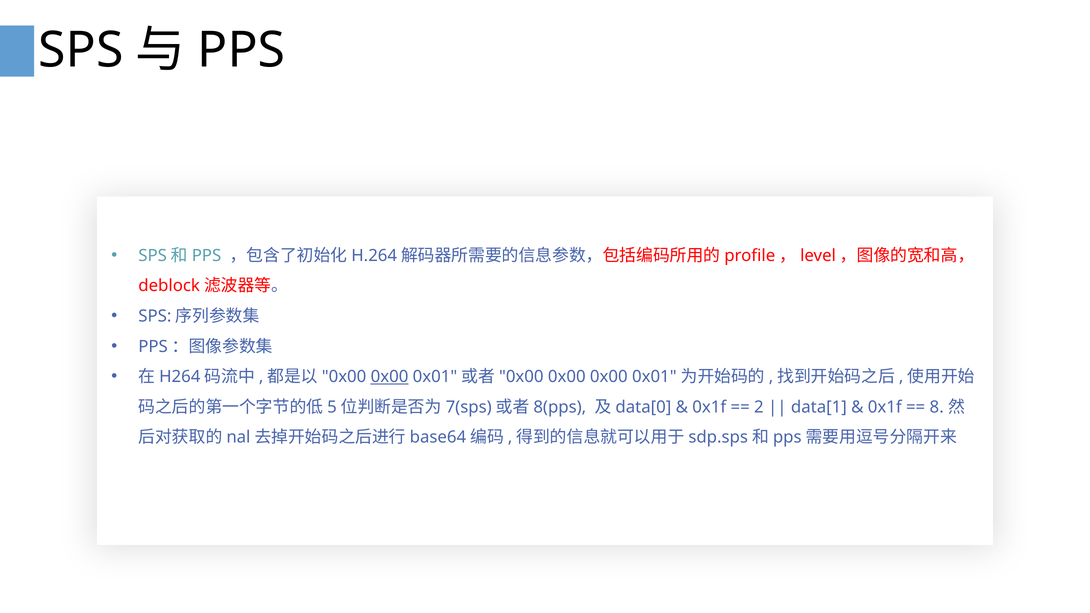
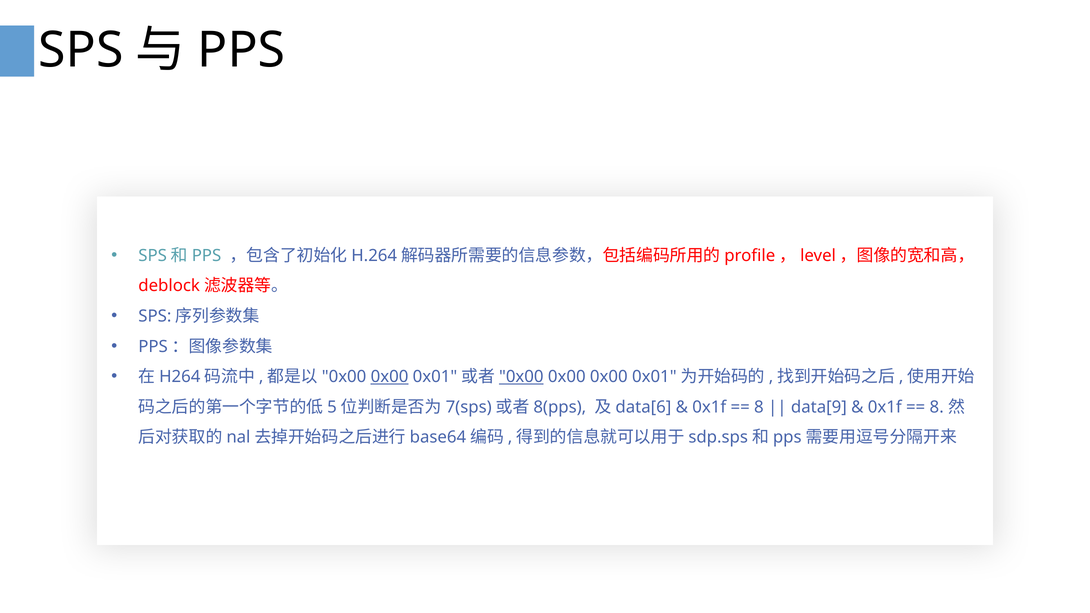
0x00 underline: none -> present (521, 377)
data[0: data[0 -> data[6 (643, 407)
2: 2 -> 8 (759, 407)
data[1: data[1 -> data[9 (819, 407)
